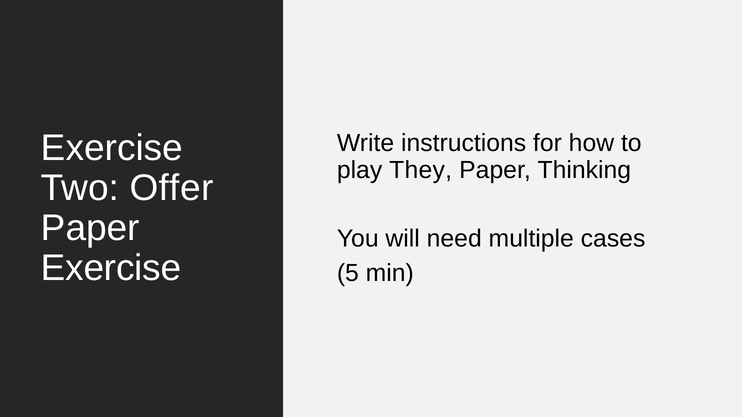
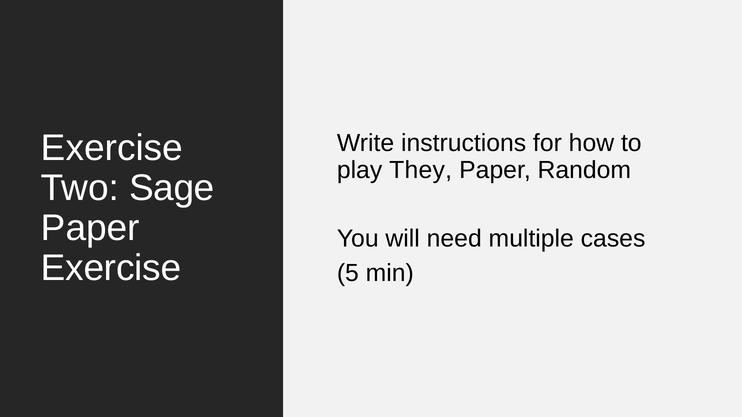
Thinking: Thinking -> Random (584, 170)
Offer: Offer -> Sage (172, 188)
